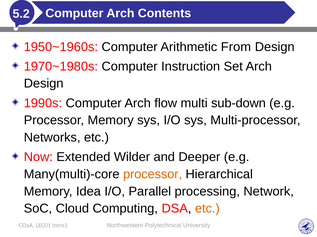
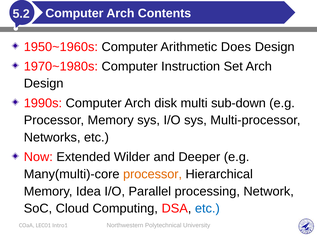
From: From -> Does (236, 47)
flow: flow -> disk (166, 103)
etc colour: orange -> blue (207, 209)
